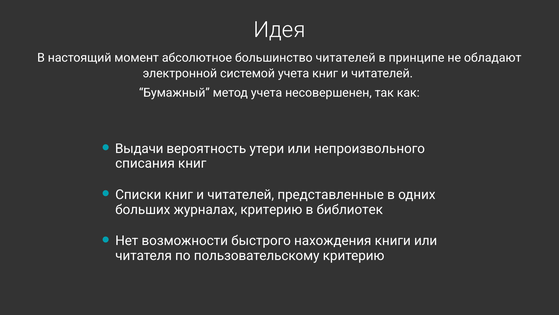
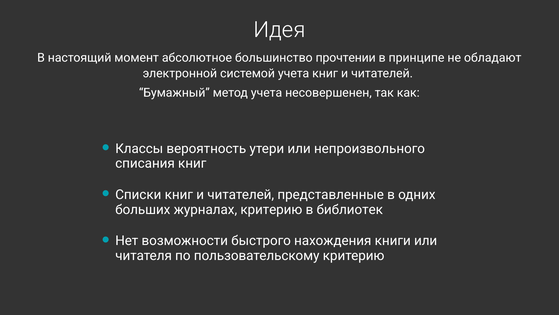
большинство читателей: читателей -> прочтении (346, 58)
Выдачи: Выдачи -> Классы (139, 148)
